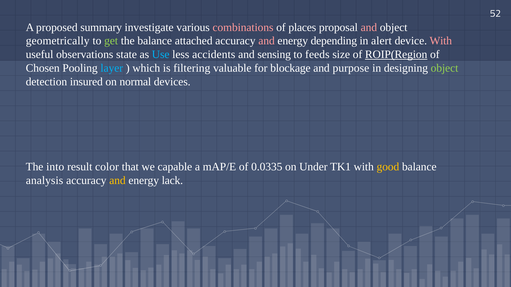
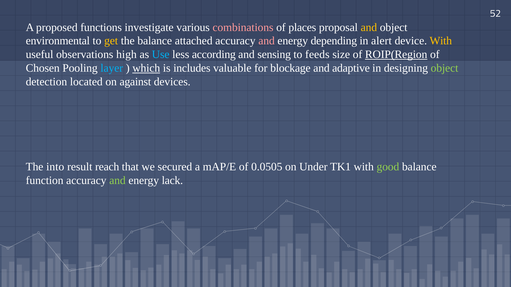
summary: summary -> functions (101, 27)
and colour: pink -> yellow (369, 27)
geometrically: geometrically -> environmental (58, 41)
get colour: light green -> yellow (111, 41)
With colour: pink -> yellow (441, 41)
state: state -> high (126, 55)
accidents: accidents -> according (214, 55)
which underline: none -> present (146, 68)
filtering: filtering -> includes (192, 68)
purpose: purpose -> adaptive (351, 68)
insured: insured -> located (86, 82)
normal: normal -> against (135, 82)
color: color -> reach (107, 167)
capable: capable -> secured (175, 167)
0.0335: 0.0335 -> 0.0505 (267, 167)
good colour: yellow -> light green (388, 167)
analysis: analysis -> function (45, 181)
and colour: yellow -> light green (117, 181)
